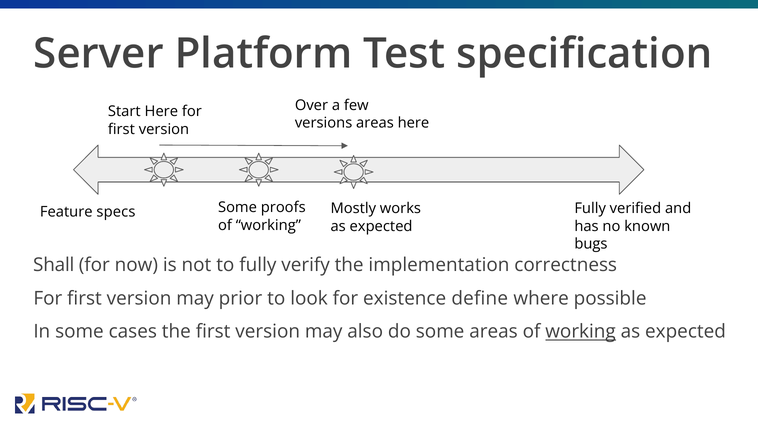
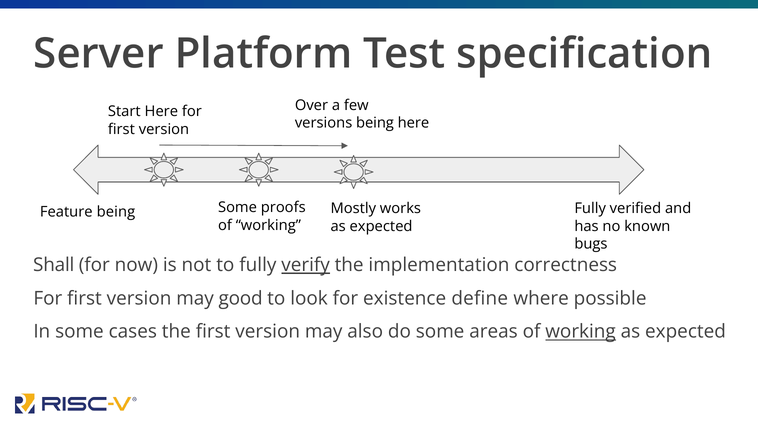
versions areas: areas -> being (375, 123)
Feature specs: specs -> being (116, 212)
verify underline: none -> present (306, 265)
prior: prior -> good (241, 298)
